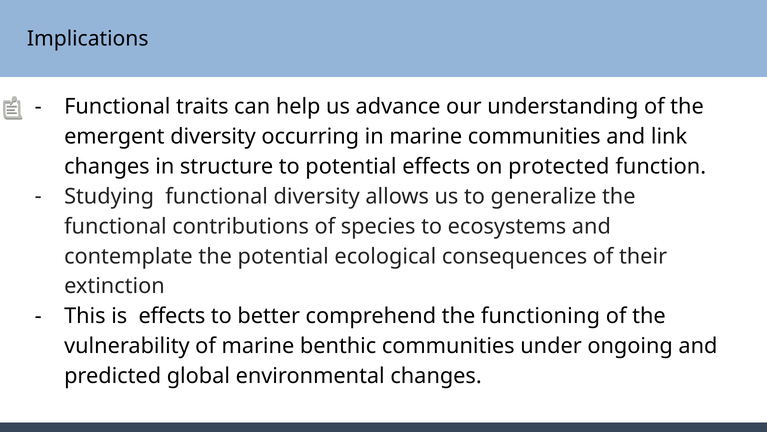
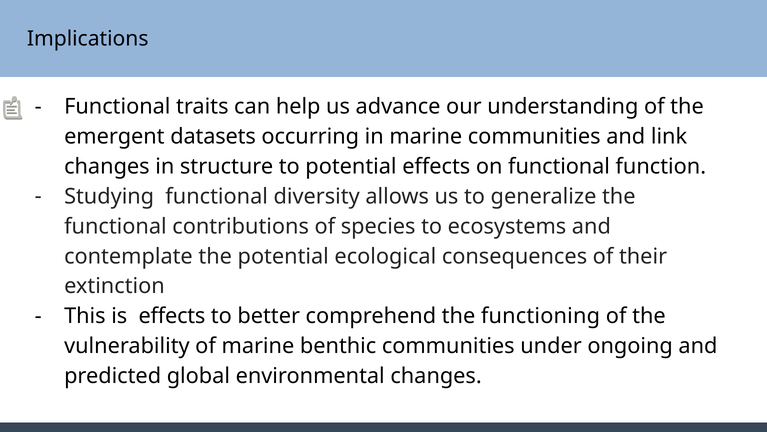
emergent diversity: diversity -> datasets (213, 136)
on protected: protected -> functional (559, 166)
